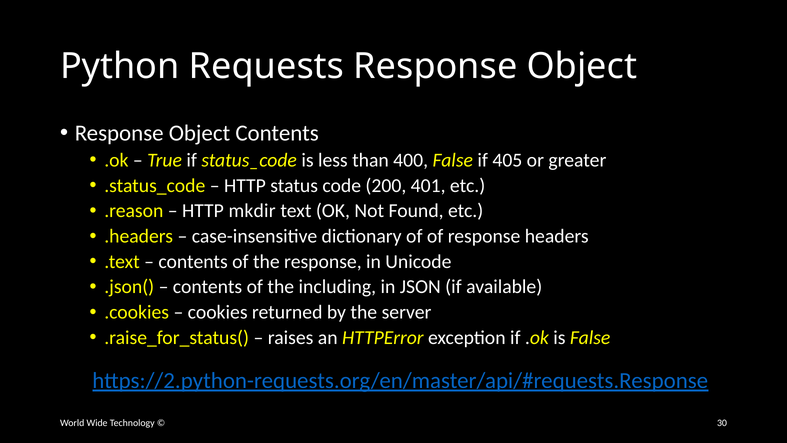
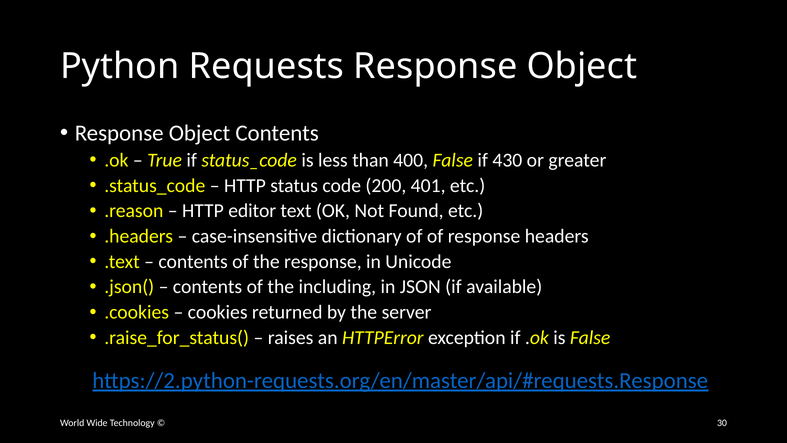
405: 405 -> 430 (507, 160)
mkdir: mkdir -> editor (252, 211)
